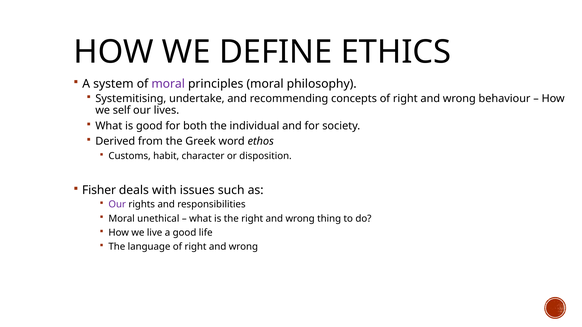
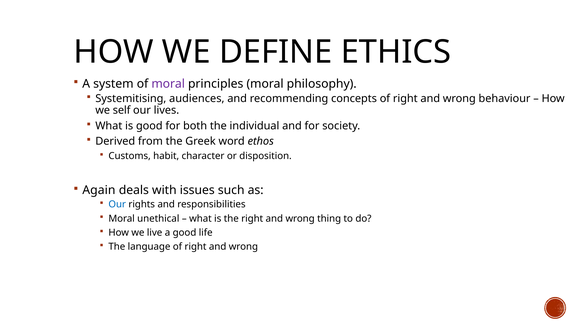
undertake: undertake -> audiences (197, 99)
Fisher: Fisher -> Again (99, 190)
Our colour: purple -> blue (117, 205)
